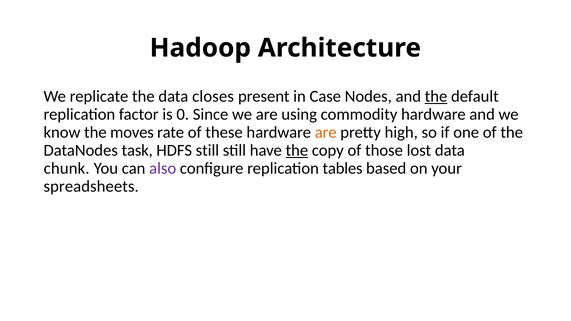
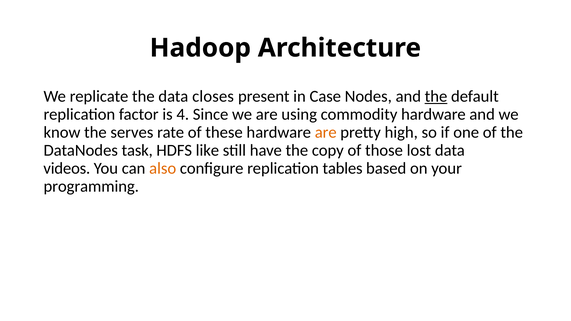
0: 0 -> 4 (183, 115)
moves: moves -> serves (132, 133)
HDFS still: still -> like (207, 151)
the underline: present -> none (297, 151)
chunk: chunk -> videos (67, 168)
also colour: purple -> orange (163, 168)
spreadsheets: spreadsheets -> programming (91, 186)
